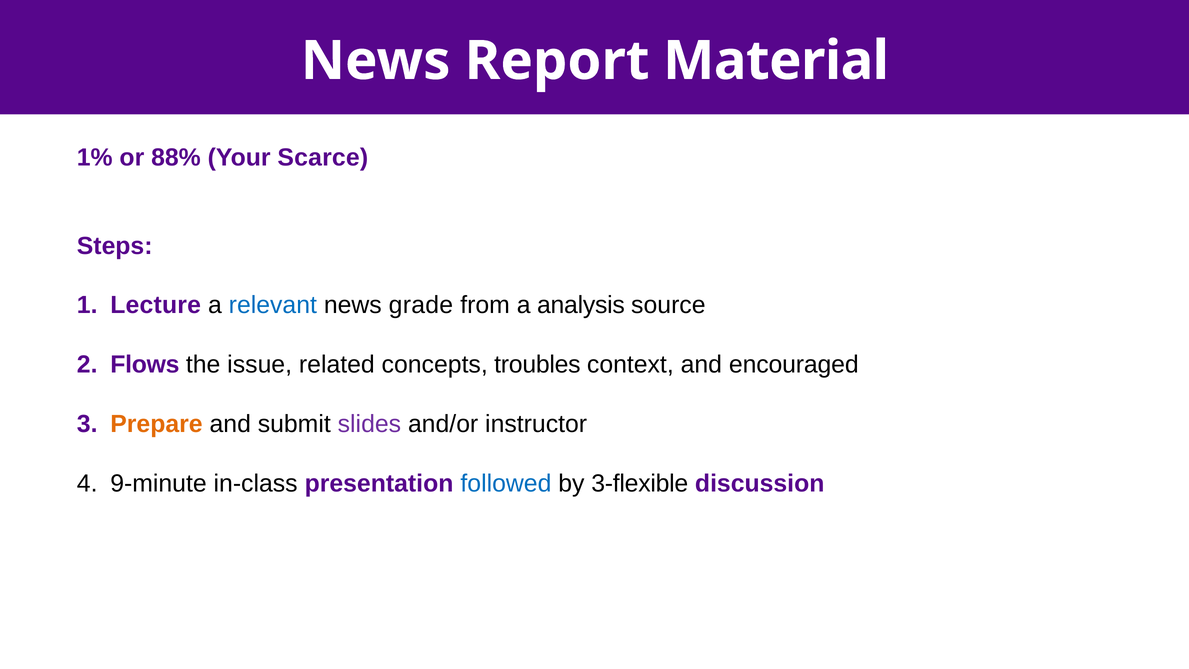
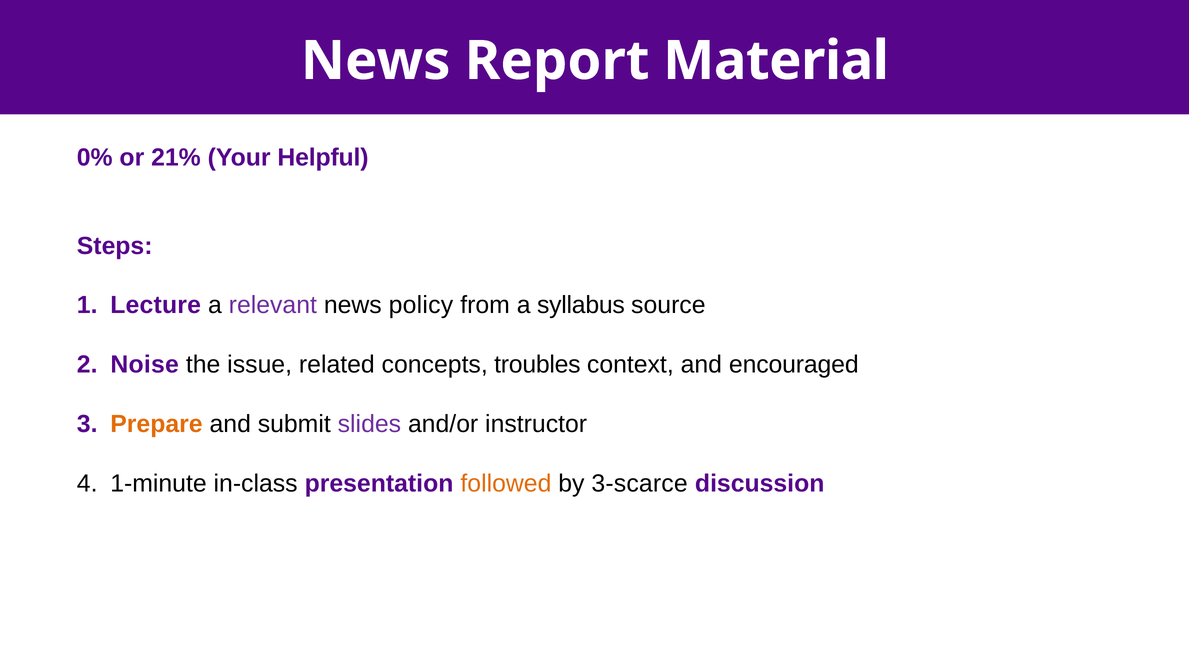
1%: 1% -> 0% (95, 158)
88%: 88% -> 21% (176, 158)
Scarce: Scarce -> Helpful (323, 158)
relevant colour: blue -> purple (273, 305)
grade: grade -> policy (421, 305)
analysis: analysis -> syllabus (581, 305)
Flows: Flows -> Noise (145, 365)
9-minute: 9-minute -> 1-minute (158, 484)
followed colour: blue -> orange (506, 484)
3-flexible: 3-flexible -> 3-scarce (640, 484)
